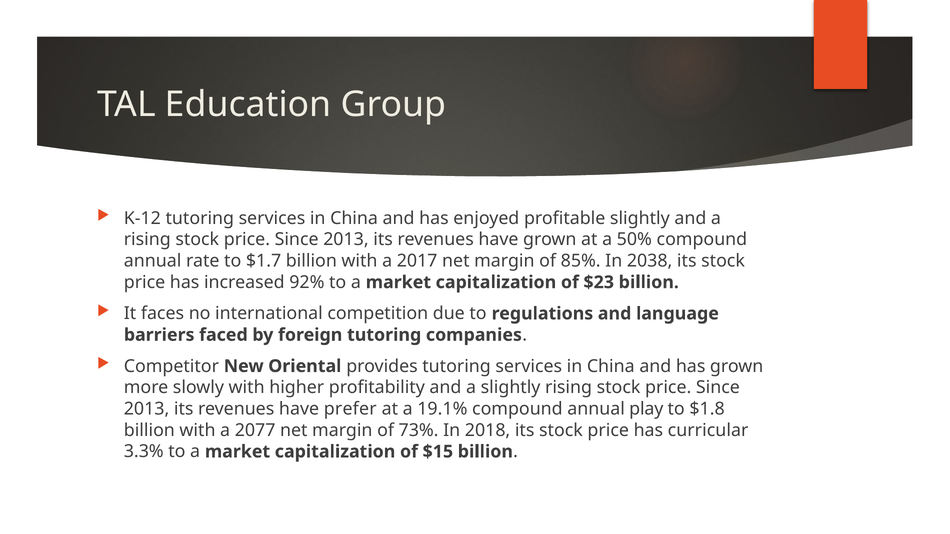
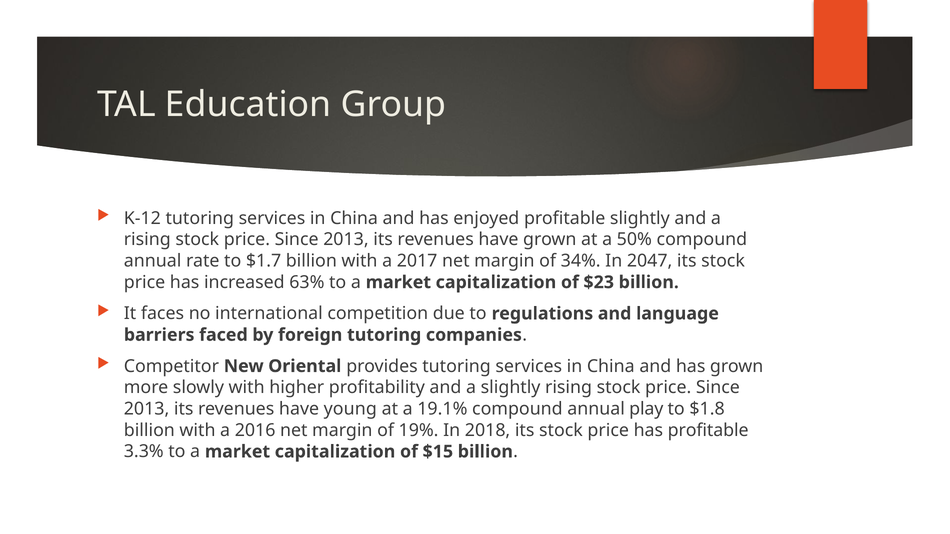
85%: 85% -> 34% (581, 261)
2038: 2038 -> 2047 (650, 261)
92%: 92% -> 63% (307, 282)
prefer: prefer -> young (350, 409)
2077: 2077 -> 2016 (255, 431)
73%: 73% -> 19% (419, 431)
has curricular: curricular -> profitable (708, 431)
